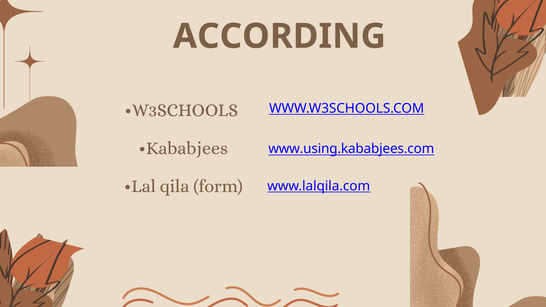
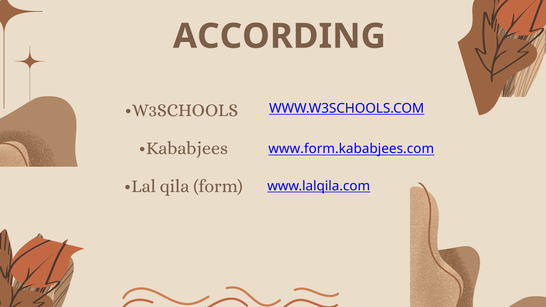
www.using.kababjees.com: www.using.kababjees.com -> www.form.kababjees.com (351, 149)
